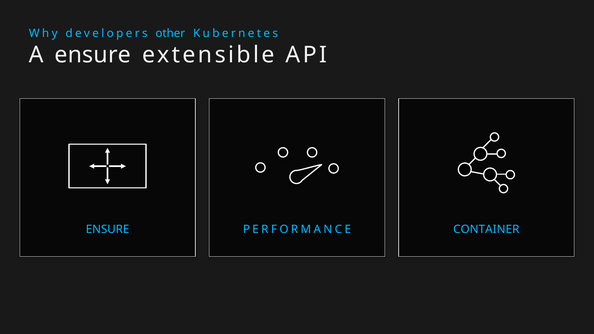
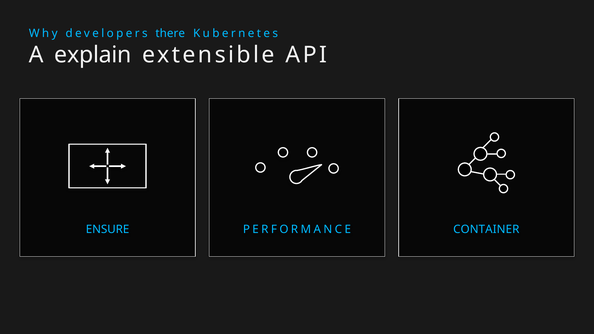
other: other -> there (170, 33)
A ensure: ensure -> explain (93, 55)
